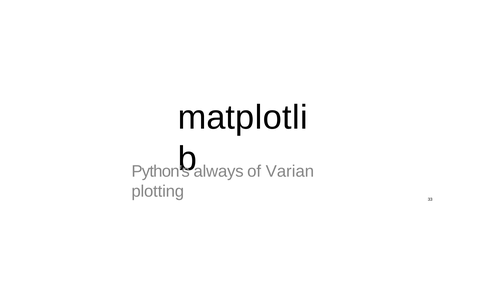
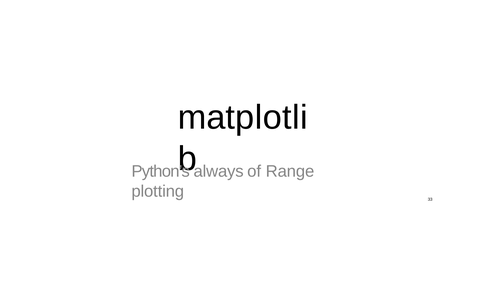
Varian: Varian -> Range (290, 171)
